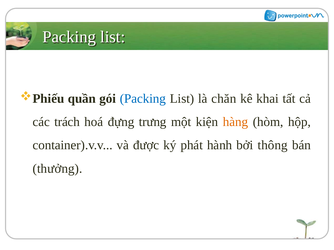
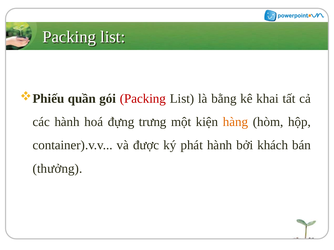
Packing colour: blue -> red (143, 99)
chăn: chăn -> bằng (224, 99)
các trách: trách -> hành (67, 122)
thông: thông -> khách (273, 145)
